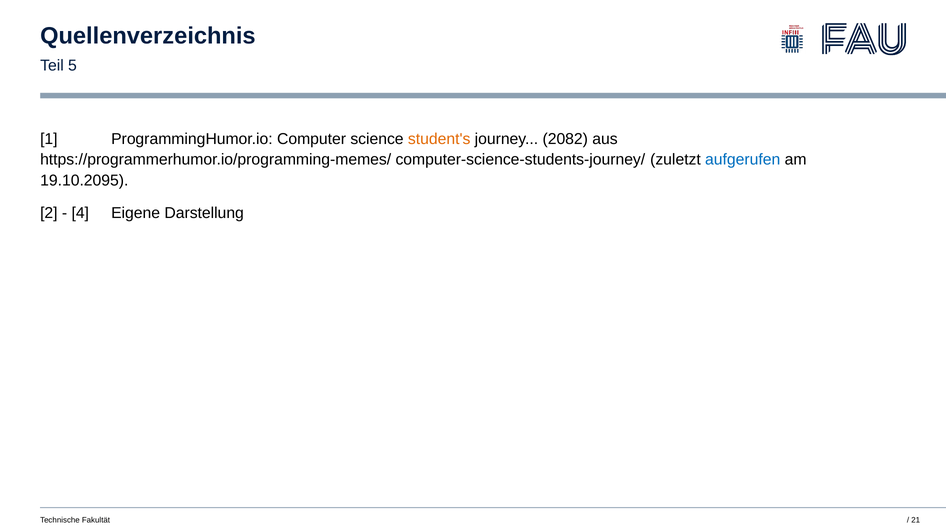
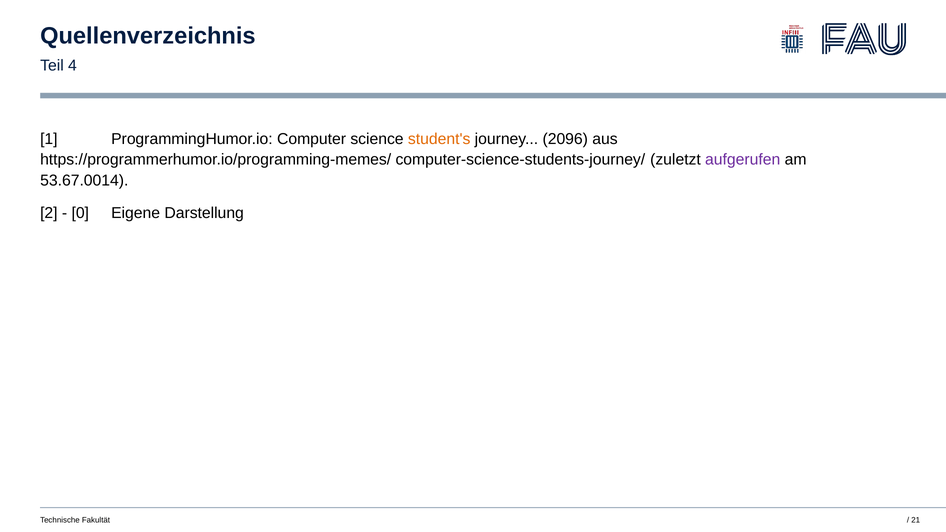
5: 5 -> 4 (72, 66)
2082: 2082 -> 2096 (565, 139)
aufgerufen colour: blue -> purple (743, 160)
19.10.2095: 19.10.2095 -> 53.67.0014 (84, 180)
4: 4 -> 0 (80, 213)
